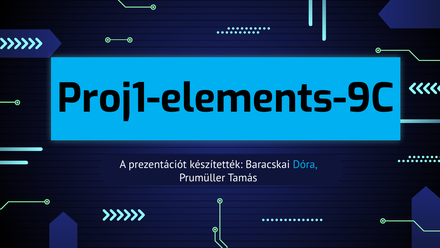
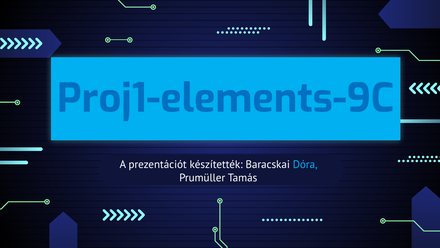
Proj1-elements-9C colour: black -> blue (226, 98)
